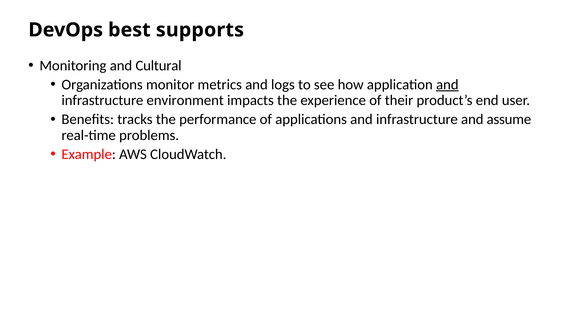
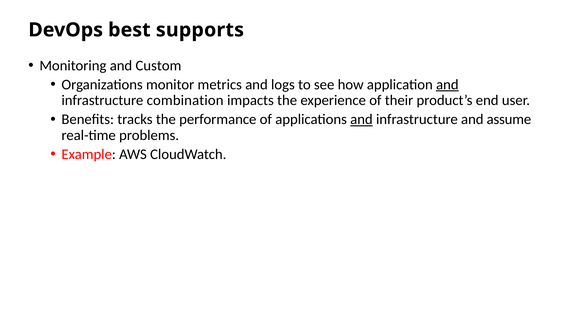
Cultural: Cultural -> Custom (158, 66)
environment: environment -> combination (185, 100)
and underline: none -> present (361, 119)
